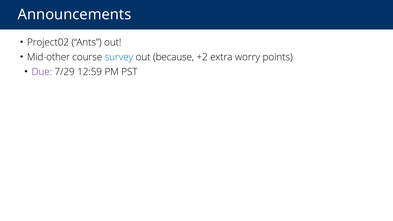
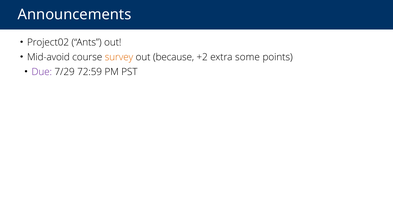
Mid-other: Mid-other -> Mid-avoid (48, 57)
survey colour: blue -> orange (119, 57)
worry: worry -> some (247, 57)
12:59: 12:59 -> 72:59 (90, 72)
